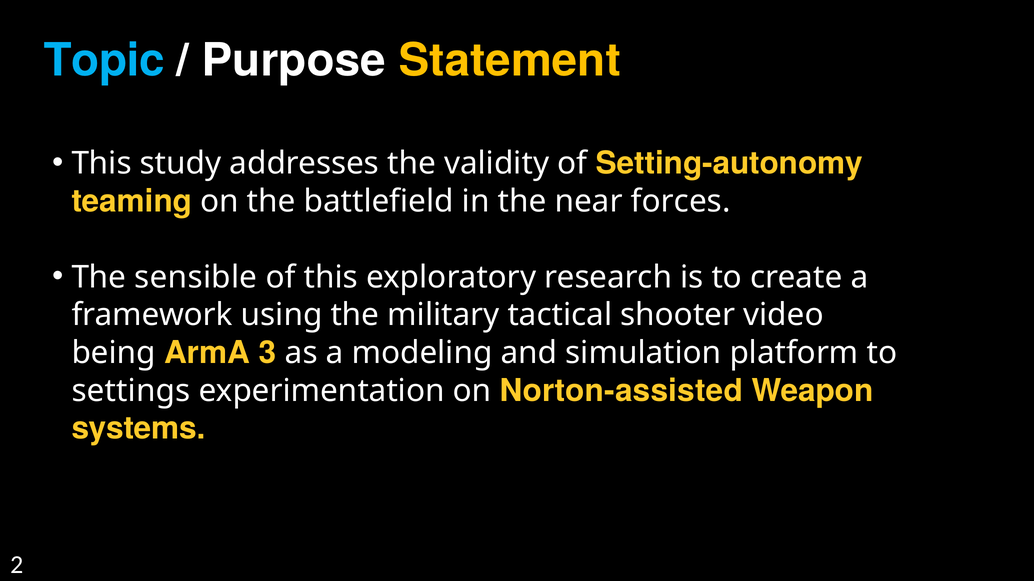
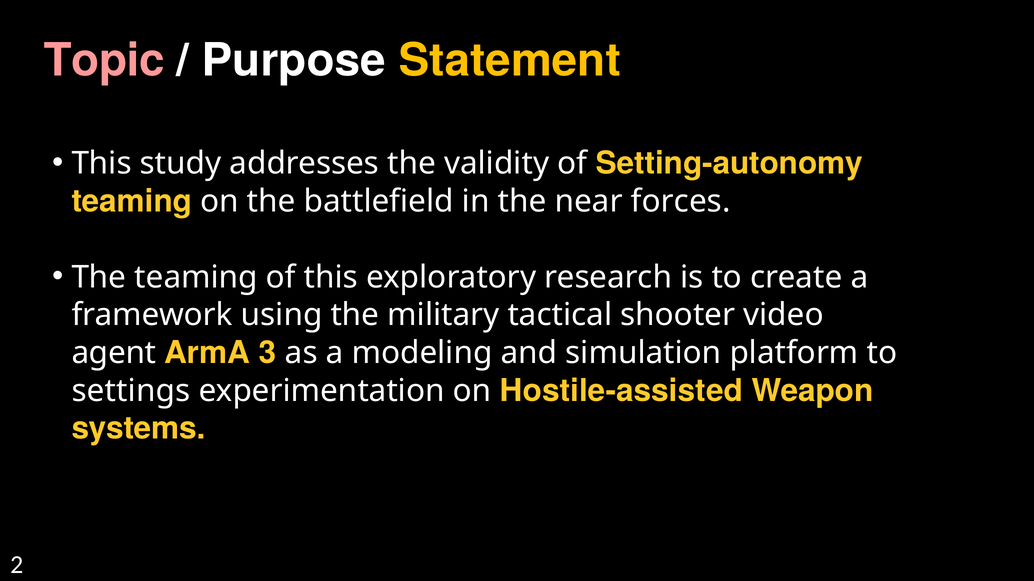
Topic colour: light blue -> pink (104, 61)
The sensible: sensible -> teaming (196, 277)
being: being -> agent (114, 353)
Norton-assisted: Norton-assisted -> Hostile-assisted (621, 391)
